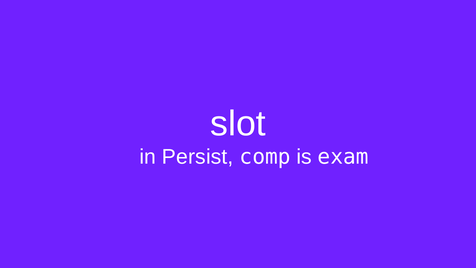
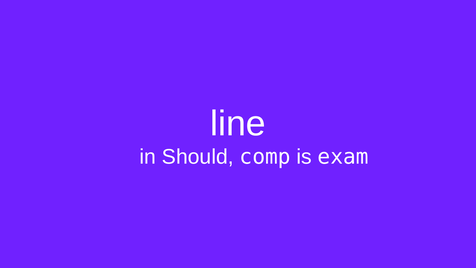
slot: slot -> line (238, 124)
Persist: Persist -> Should (198, 157)
